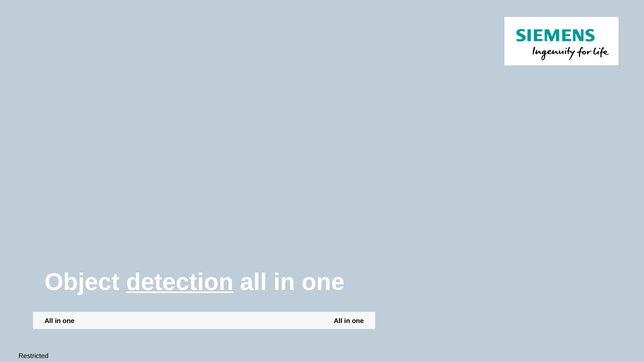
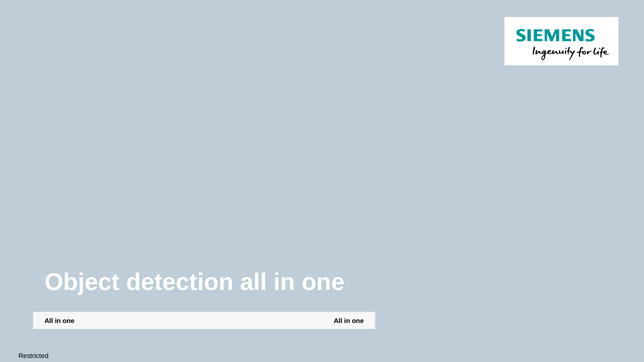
detection underline: present -> none (180, 282)
